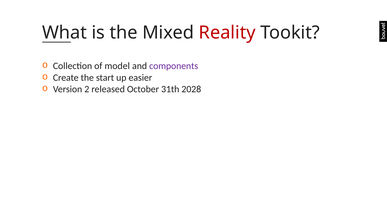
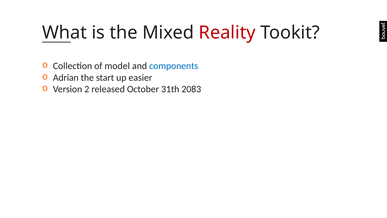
components colour: purple -> blue (174, 66)
Create: Create -> Adrian (66, 77)
2028: 2028 -> 2083 (191, 89)
